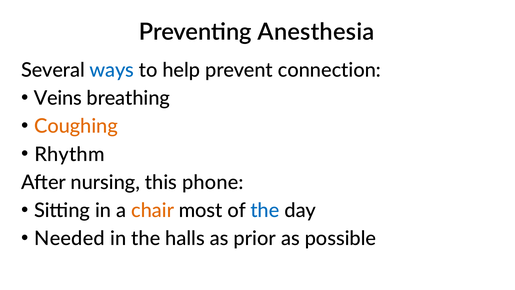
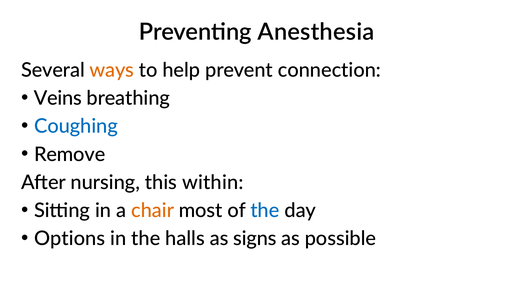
ways colour: blue -> orange (112, 70)
Coughing colour: orange -> blue (76, 126)
Rhythm: Rhythm -> Remove (70, 154)
phone: phone -> within (213, 182)
Needed: Needed -> Options (70, 238)
prior: prior -> signs (255, 238)
